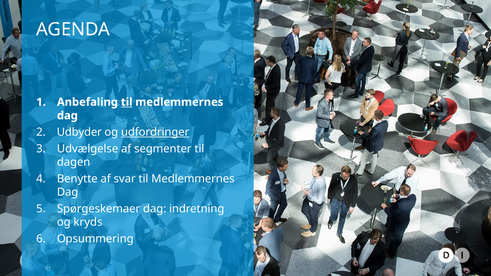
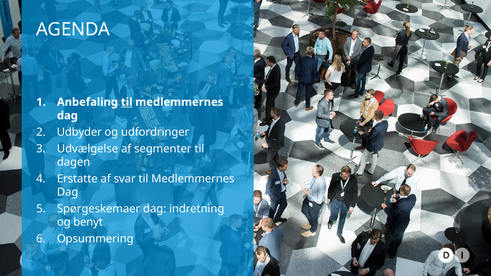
udfordringer underline: present -> none (155, 132)
Benytte: Benytte -> Erstatte (77, 179)
kryds: kryds -> benyt (88, 222)
